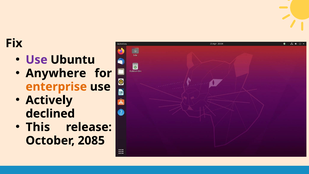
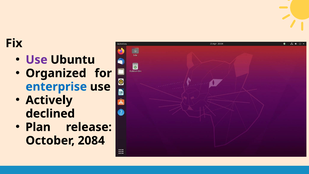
Anywhere: Anywhere -> Organized (56, 73)
enterprise colour: orange -> blue (56, 87)
This: This -> Plan (38, 127)
2085: 2085 -> 2084 (91, 140)
